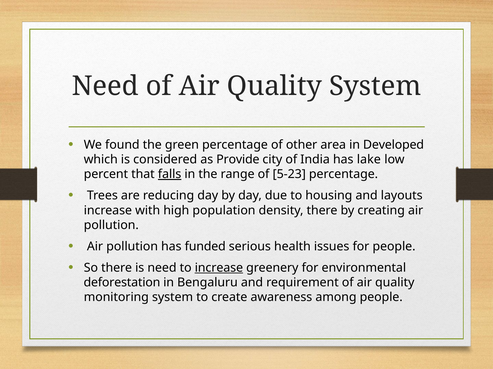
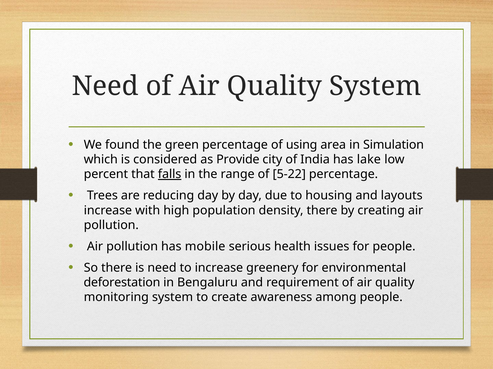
other: other -> using (302, 145)
Developed: Developed -> Simulation (394, 145)
5-23: 5-23 -> 5-22 (289, 175)
funded: funded -> mobile (205, 247)
increase underline: present -> none (219, 268)
